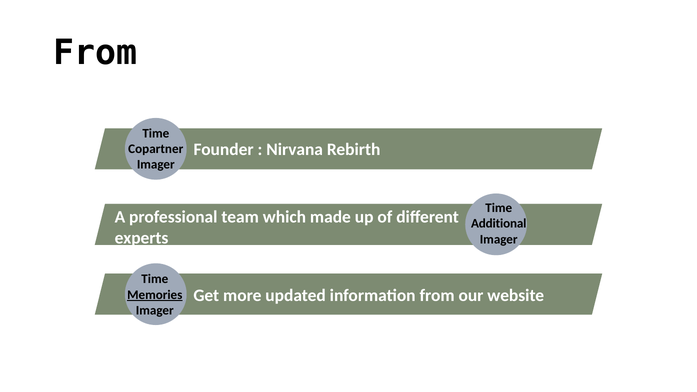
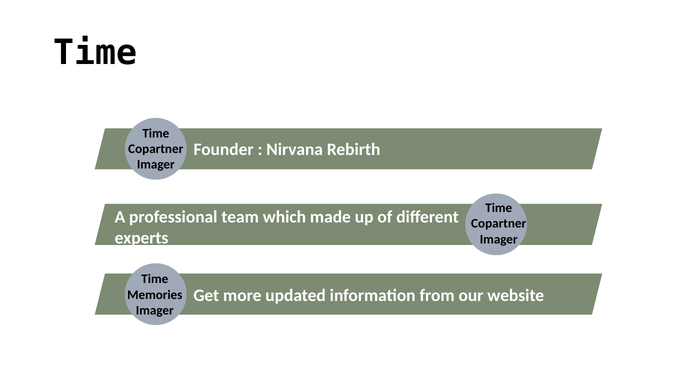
From: From -> Time (95, 53)
Additional: Additional -> Copartner (499, 224)
Memories underline: present -> none (155, 295)
